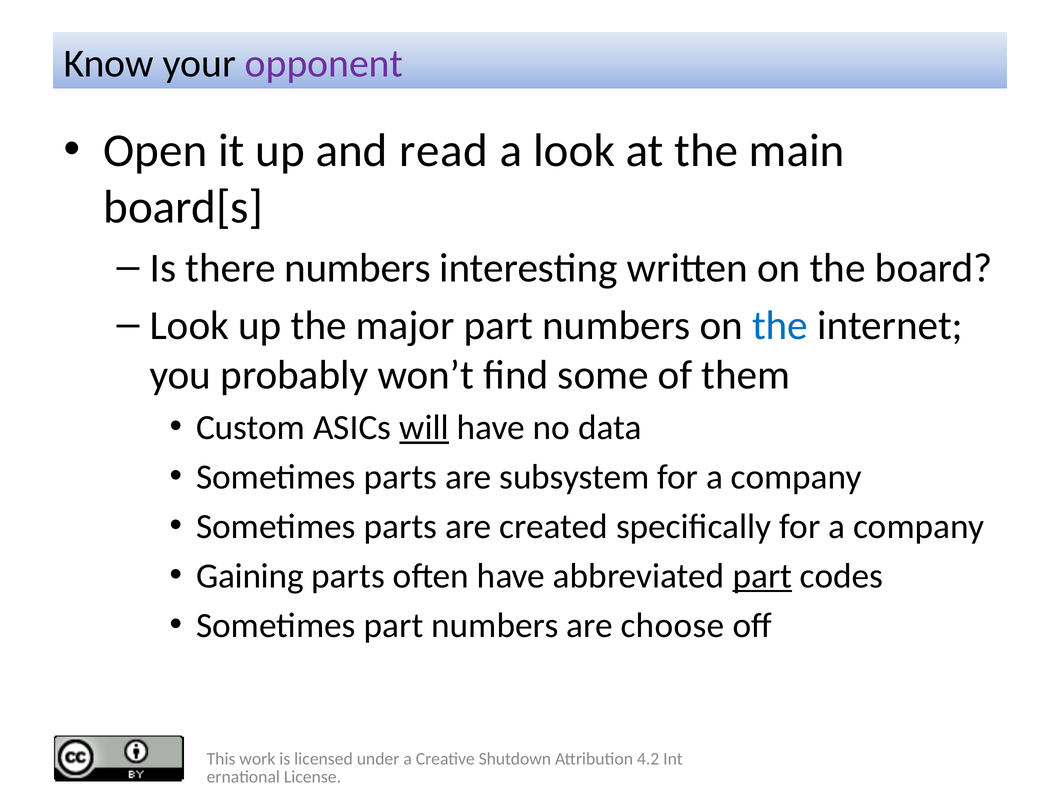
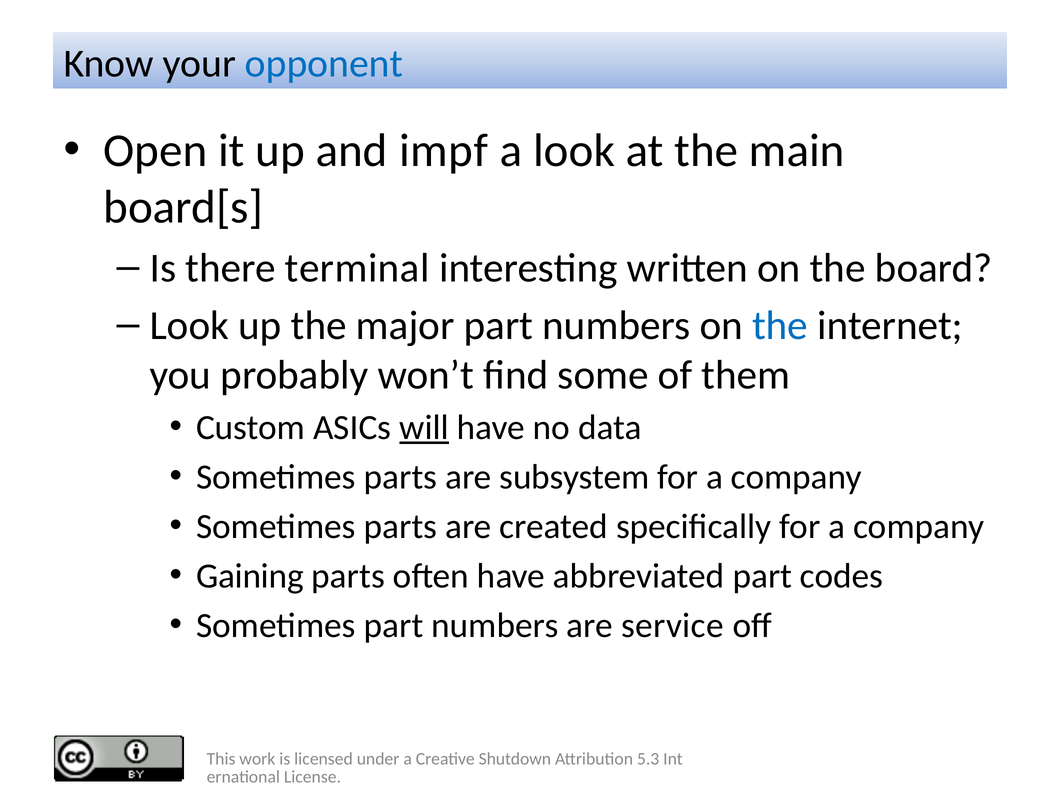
opponent colour: purple -> blue (324, 64)
read: read -> impf (444, 151)
there numbers: numbers -> terminal (357, 268)
part underline: present -> none (762, 576)
choose: choose -> service (672, 625)
4.2: 4.2 -> 5.3 (648, 759)
